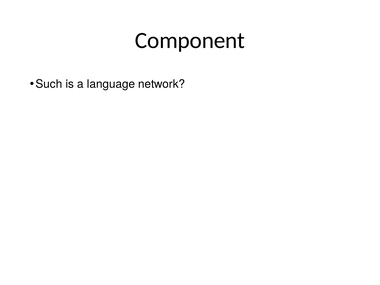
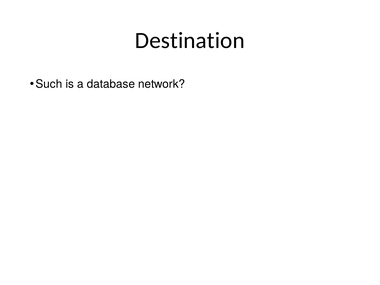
Component: Component -> Destination (190, 40)
language: language -> database (111, 84)
